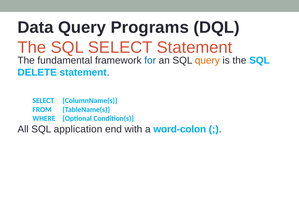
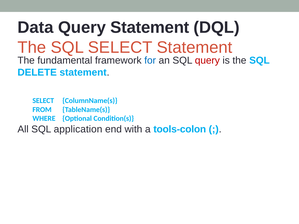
Query Programs: Programs -> Statement (150, 27)
query colour: orange -> red (207, 61)
word-colon: word-colon -> tools-colon (180, 129)
